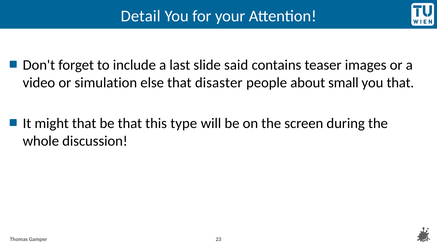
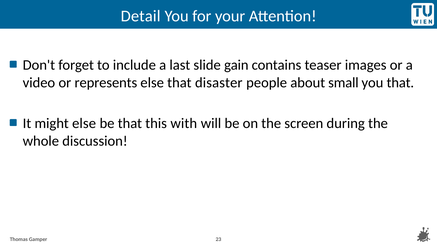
said: said -> gain (236, 65)
simulation: simulation -> represents (106, 83)
might that: that -> else (84, 123)
type: type -> with (184, 123)
